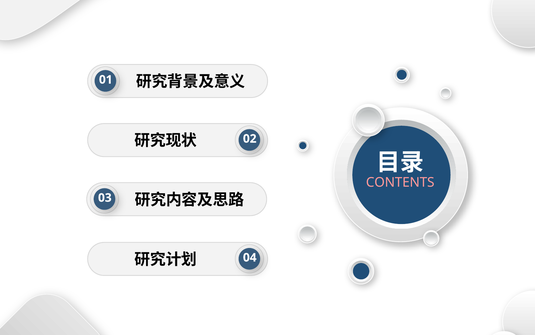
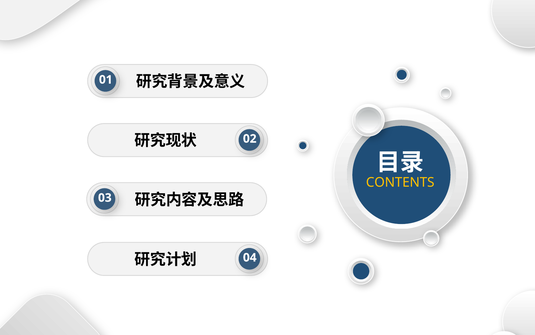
CONTENTS colour: pink -> yellow (400, 182)
